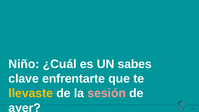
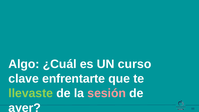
Niño: Niño -> Algo (24, 64)
sabes: sabes -> curso (135, 64)
llevaste colour: yellow -> light green (31, 93)
